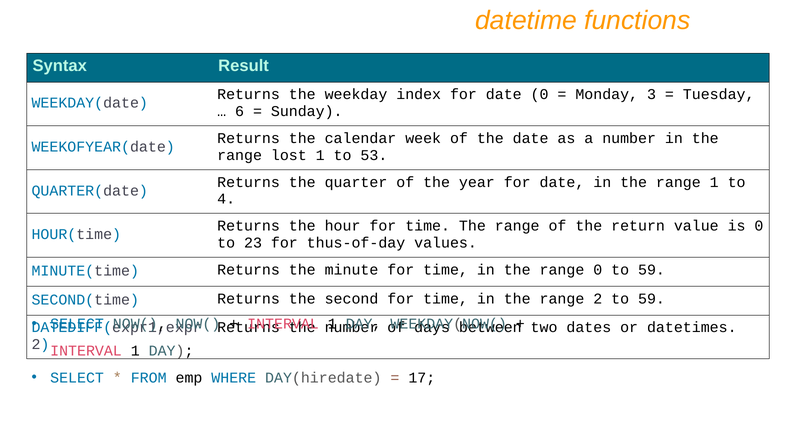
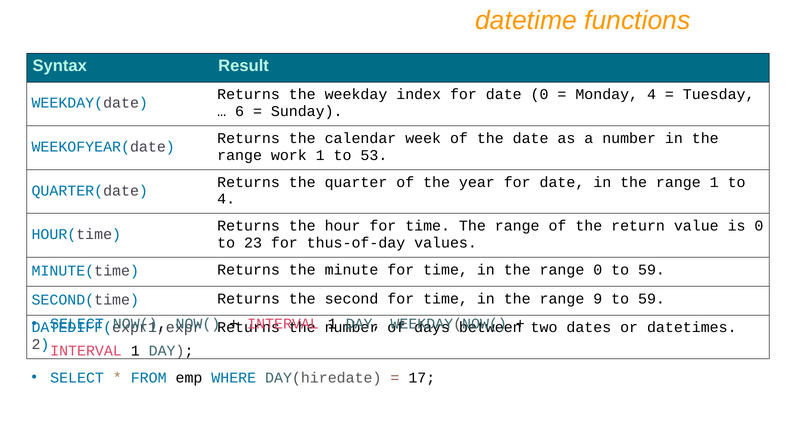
Monday 3: 3 -> 4 (652, 94)
lost: lost -> work (289, 155)
range 2: 2 -> 9 (598, 298)
